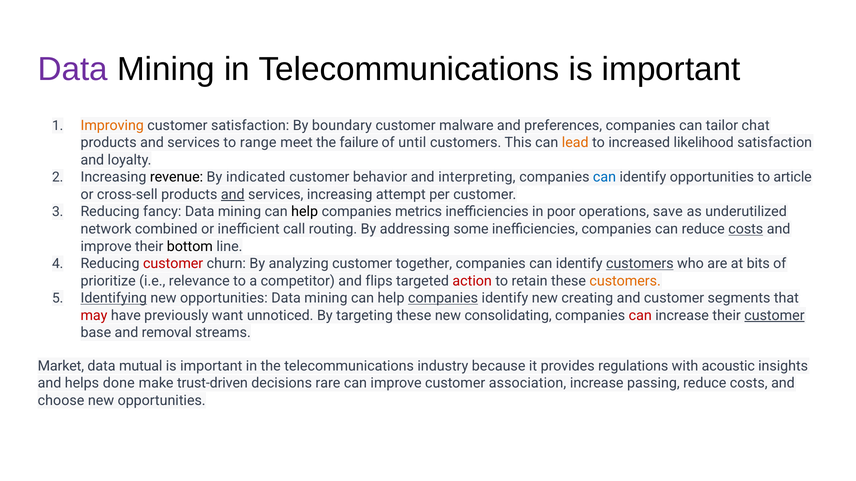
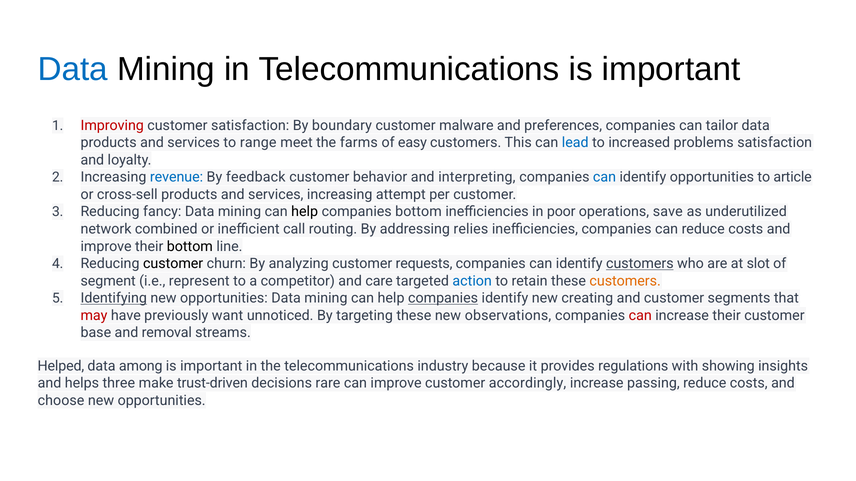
Data colour: purple -> blue (73, 69)
Improving colour: orange -> red (112, 126)
tailor chat: chat -> data (756, 126)
failure: failure -> farms (359, 143)
until: until -> easy (412, 143)
lead colour: orange -> blue (575, 143)
likelihood: likelihood -> problems (704, 143)
revenue colour: black -> blue (177, 177)
indicated: indicated -> feedback (256, 177)
and underline: present -> none (233, 195)
companies metrics: metrics -> bottom (418, 212)
some: some -> relies (471, 229)
costs underline: present -> none (746, 229)
customer colour: red -> black (173, 264)
together: together -> requests (424, 264)
bits: bits -> slot (758, 264)
prioritize: prioritize -> segment (108, 281)
relevance: relevance -> represent (199, 281)
flips: flips -> care (379, 281)
action colour: red -> blue (472, 281)
consolidating: consolidating -> observations (508, 316)
customer underline: present -> none (774, 316)
Market: Market -> Helped (61, 366)
mutual: mutual -> among (141, 366)
acoustic: acoustic -> showing (728, 366)
done: done -> three (119, 384)
association: association -> accordingly (528, 384)
